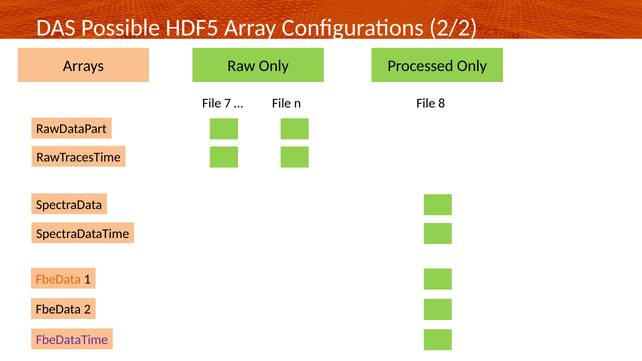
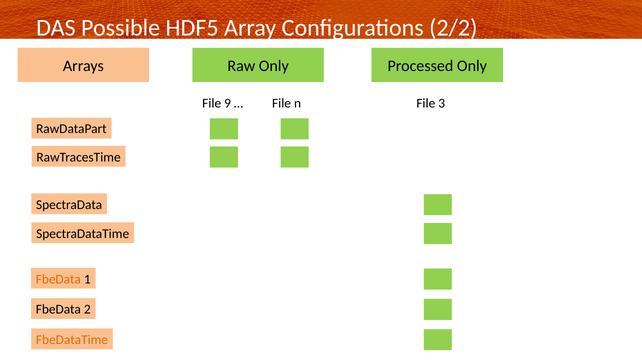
7: 7 -> 9 (228, 103)
8: 8 -> 3 (442, 103)
FbeDataTime colour: purple -> orange (72, 340)
